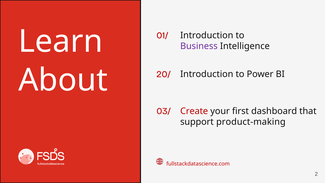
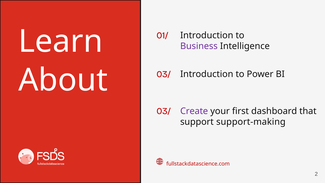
20/: 20/ -> 03/ (164, 74)
Create colour: red -> purple (194, 111)
product-making: product-making -> support-making (251, 122)
